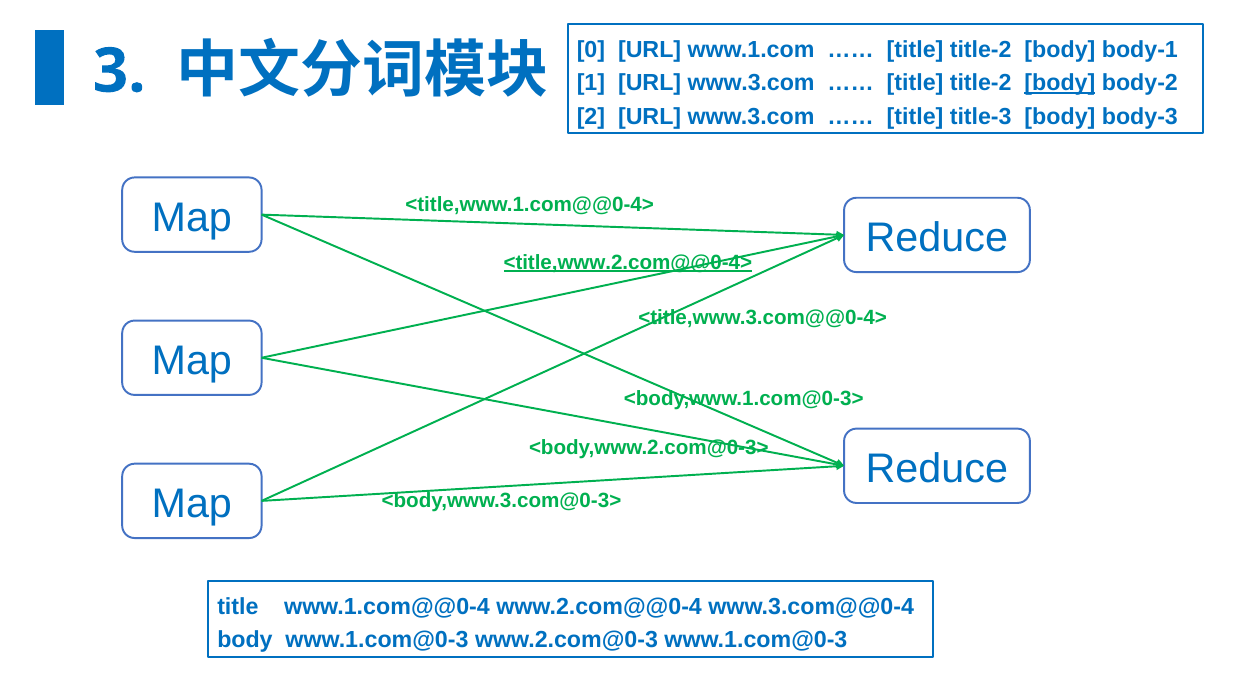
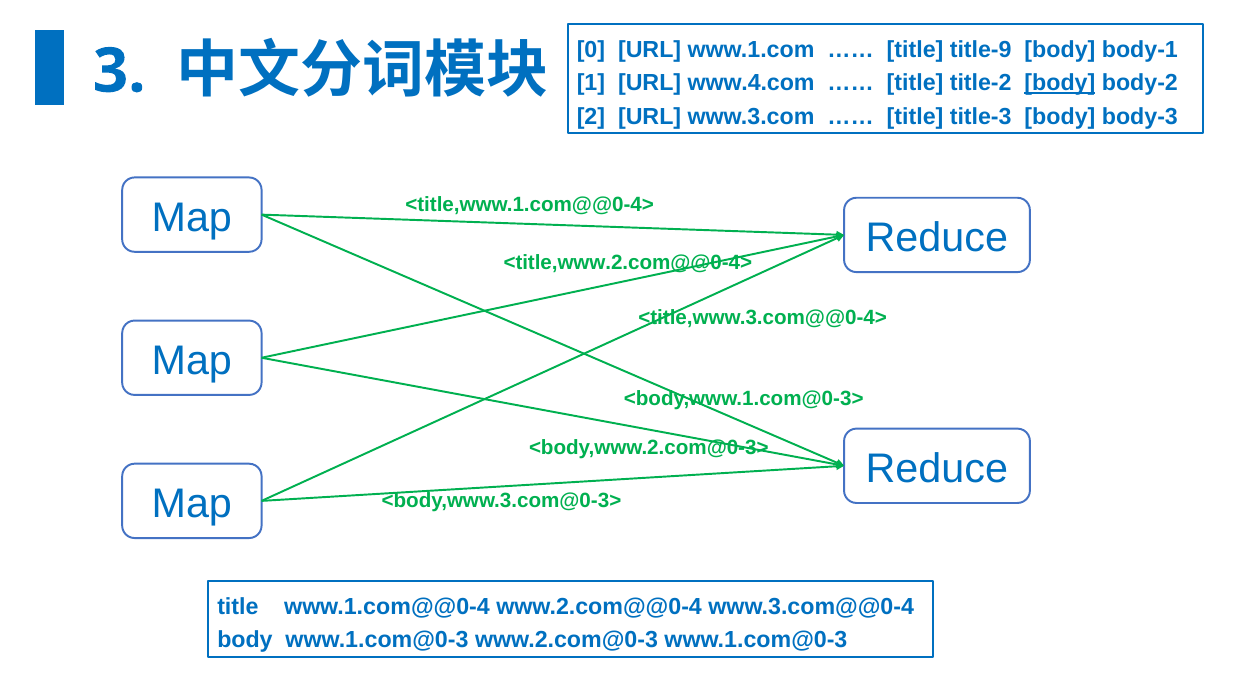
title-2: title-2 -> title-9 (981, 50)
1 URL www.3.com: www.3.com -> www.4.com (751, 83)
<title,www.2.com@@0-4> underline: present -> none (628, 262)
